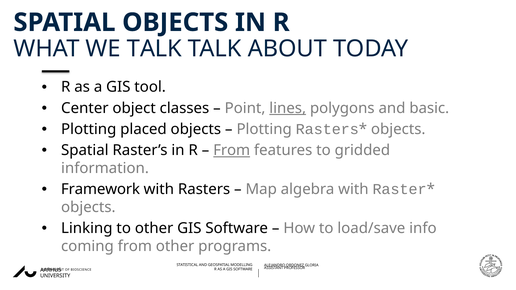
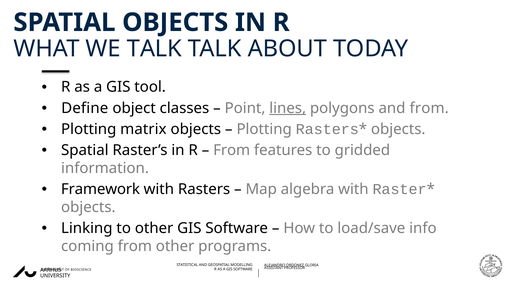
Center: Center -> Define (85, 108)
and basic: basic -> from (429, 108)
placed: placed -> matrix (143, 129)
From underline: present -> none (232, 150)
